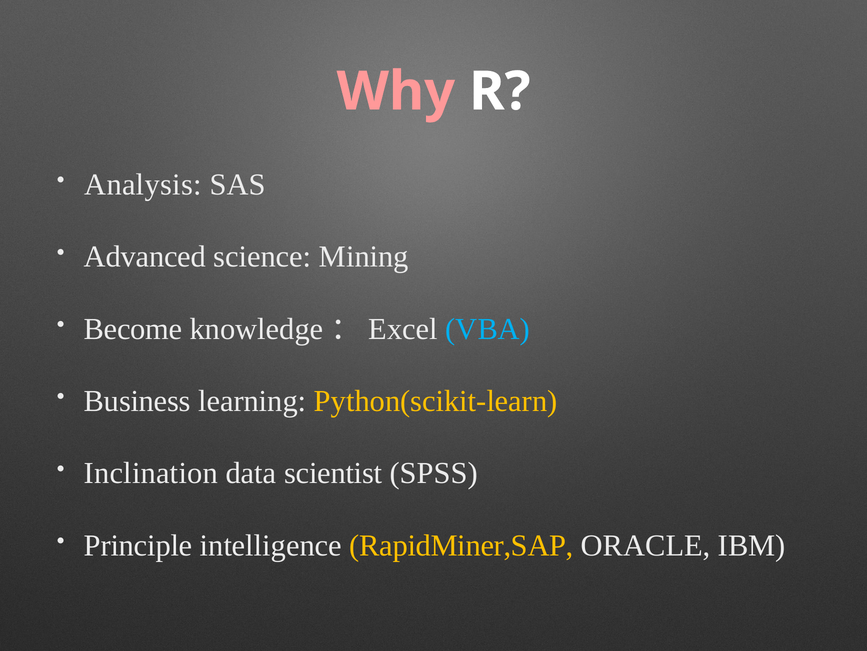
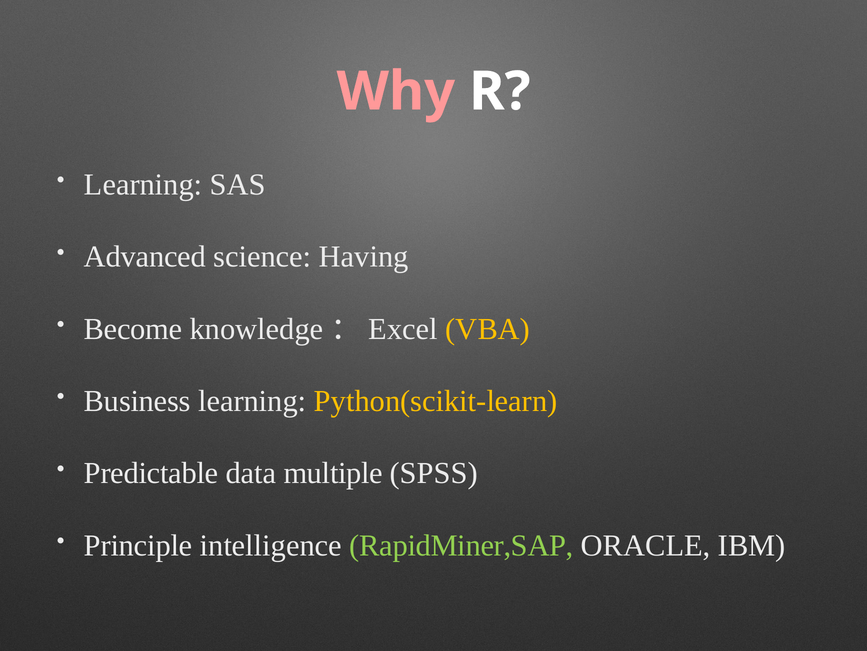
Analysis: Analysis -> Learning (143, 184)
Mining: Mining -> Having (364, 256)
VBA colour: light blue -> yellow (488, 329)
Inclination: Inclination -> Predictable (151, 473)
scientist: scientist -> multiple (333, 473)
RapidMiner,SAP colour: yellow -> light green (462, 545)
